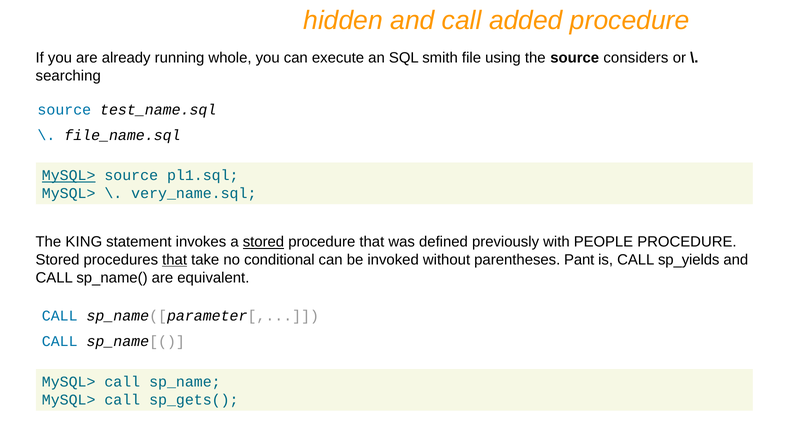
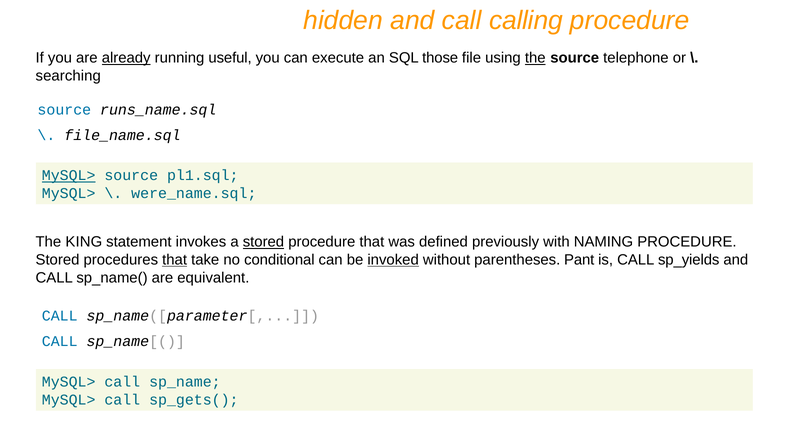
added: added -> calling (526, 21)
already underline: none -> present (126, 58)
whole: whole -> useful (230, 58)
smith: smith -> those (440, 58)
the underline: none -> present (535, 58)
considers: considers -> telephone (636, 58)
test_name.sql: test_name.sql -> runs_name.sql (158, 110)
very_name.sql: very_name.sql -> were_name.sql (194, 193)
PEOPLE: PEOPLE -> NAMING (603, 242)
invoked underline: none -> present (393, 260)
